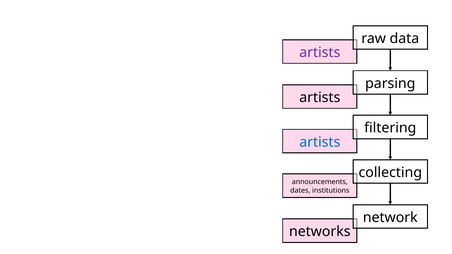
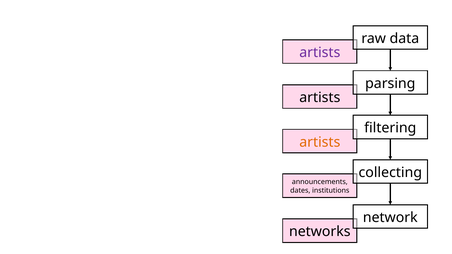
artists colour: blue -> orange (320, 142)
